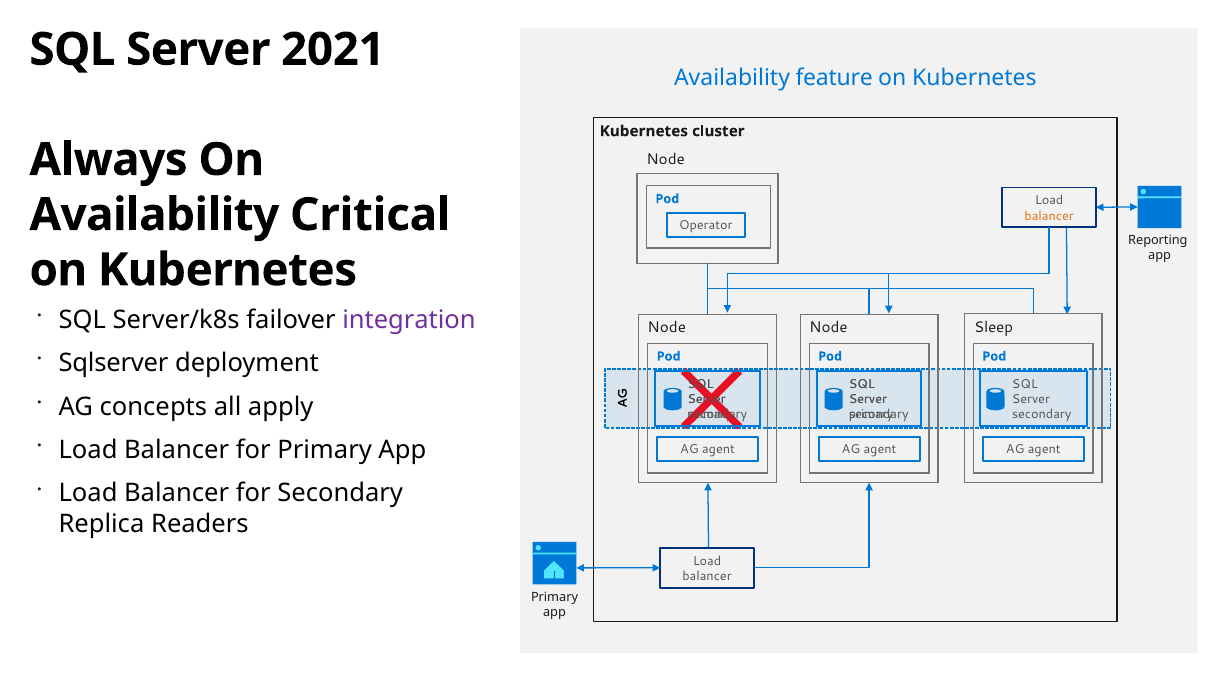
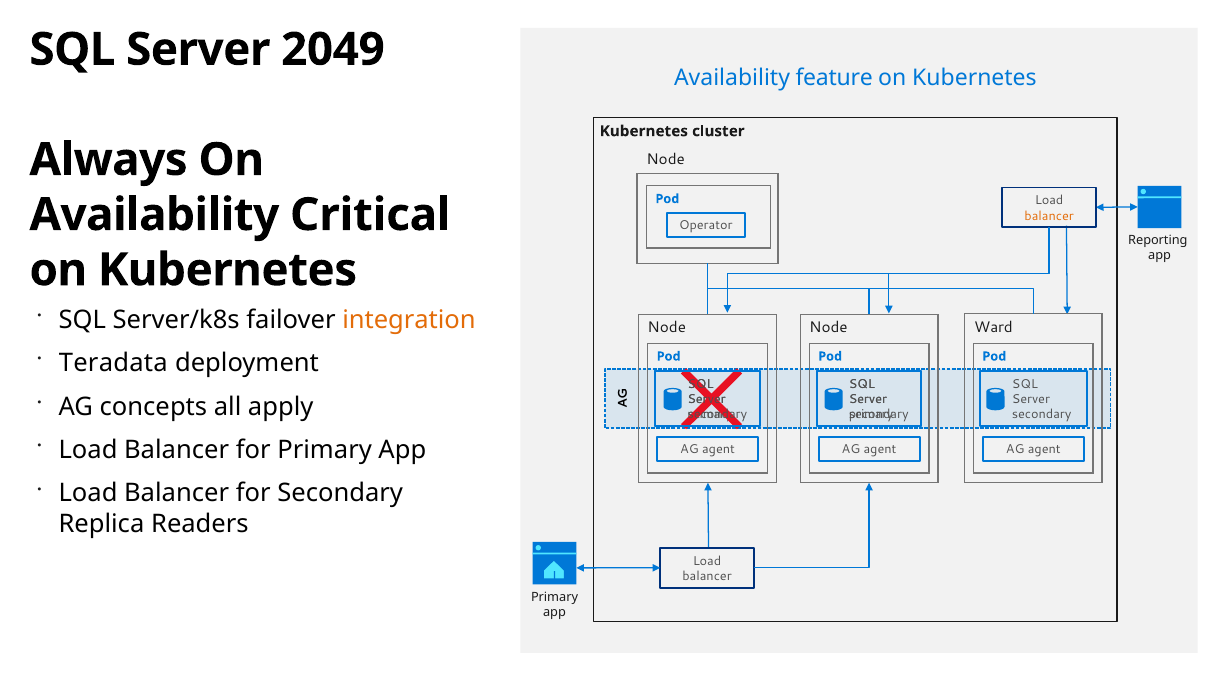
2021: 2021 -> 2049 (333, 50)
integration colour: purple -> orange (409, 320)
Sleep: Sleep -> Ward (994, 328)
Sqlserver: Sqlserver -> Teradata (113, 364)
